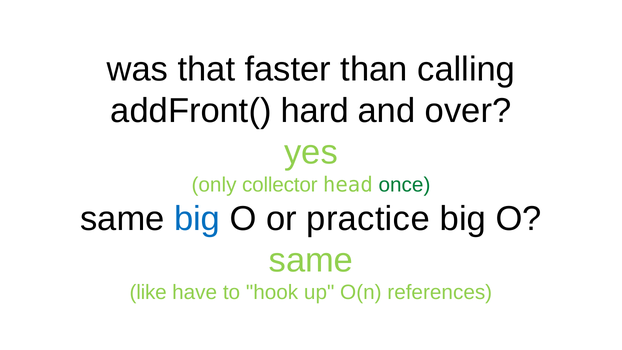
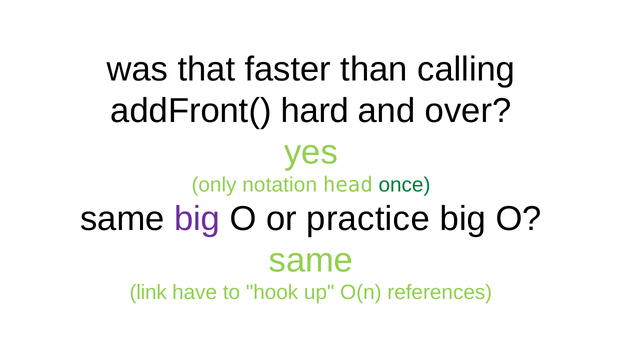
collector: collector -> notation (280, 185)
big colour: blue -> purple (197, 219)
like: like -> link (148, 292)
